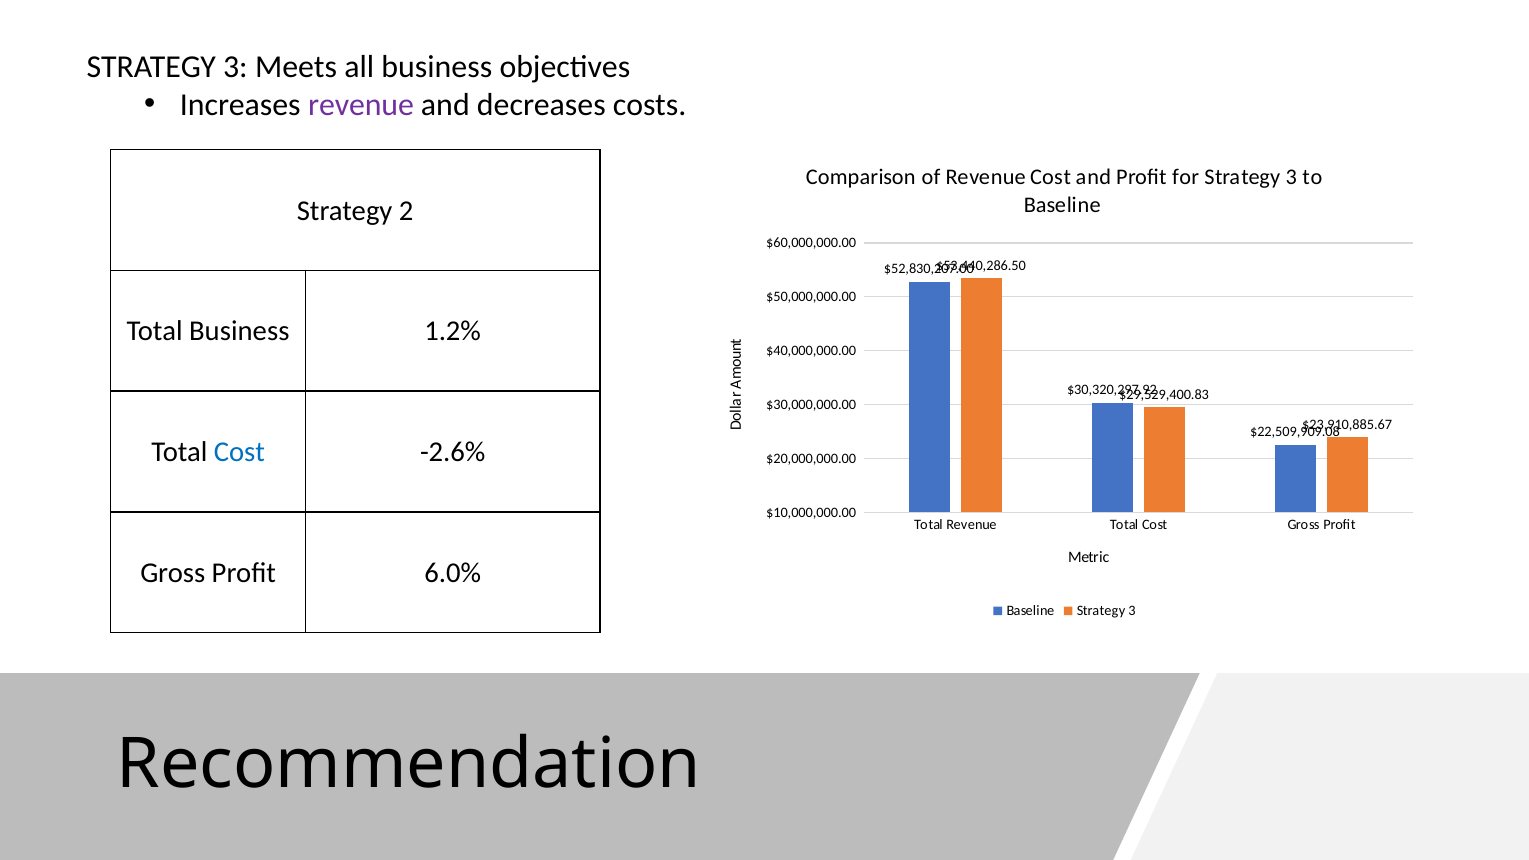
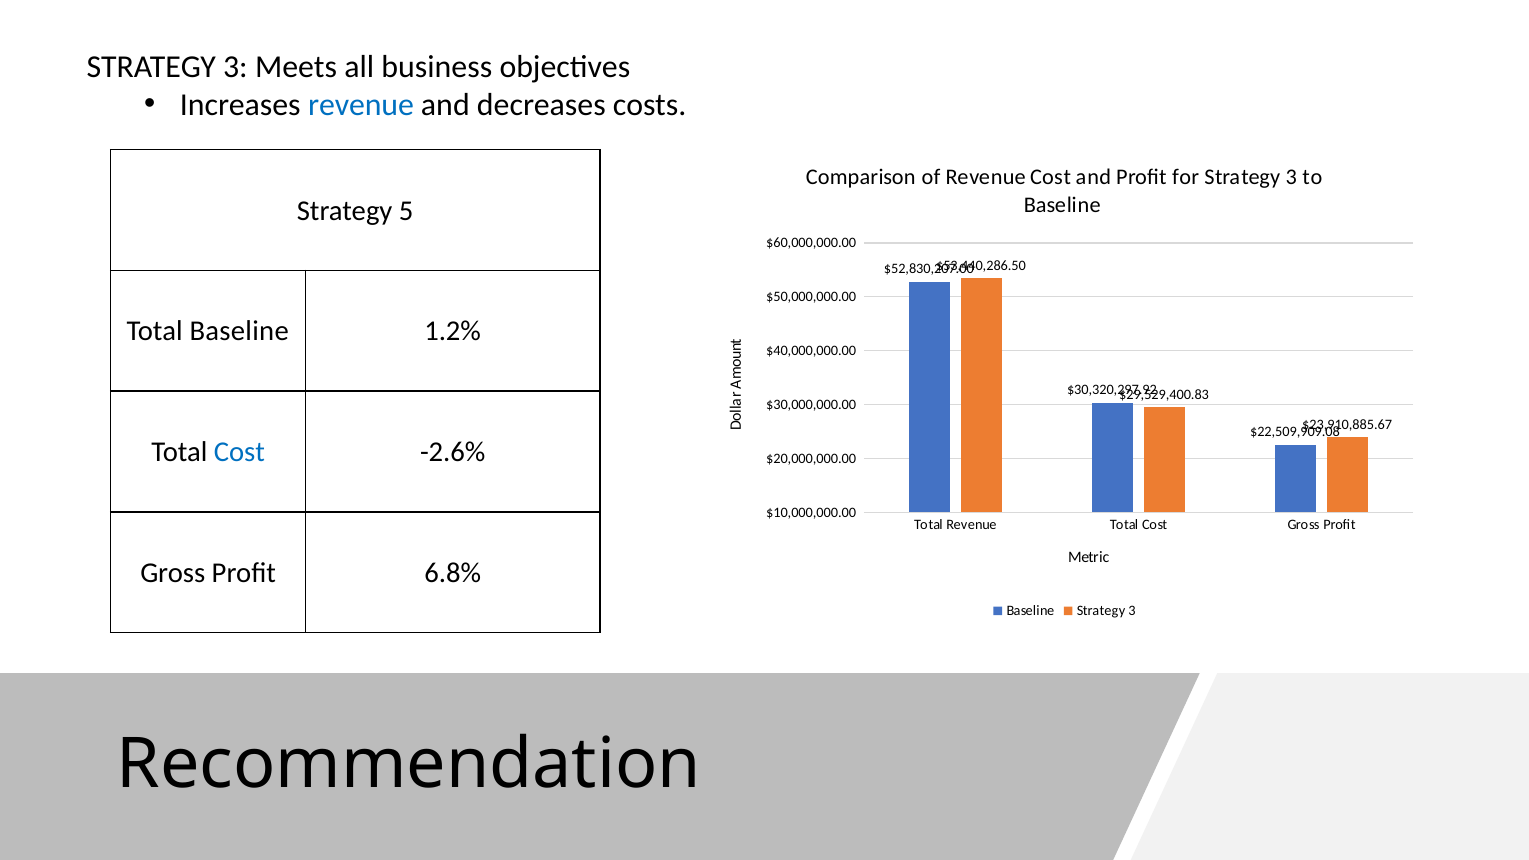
revenue colour: purple -> blue (361, 105)
2: 2 -> 5 (406, 211)
Total Business: Business -> Baseline (239, 331)
6.0%: 6.0% -> 6.8% (453, 573)
